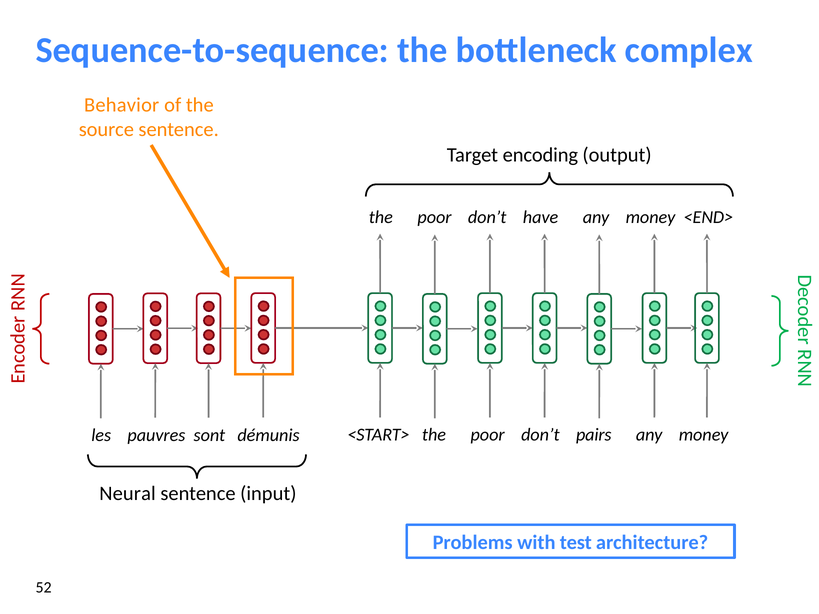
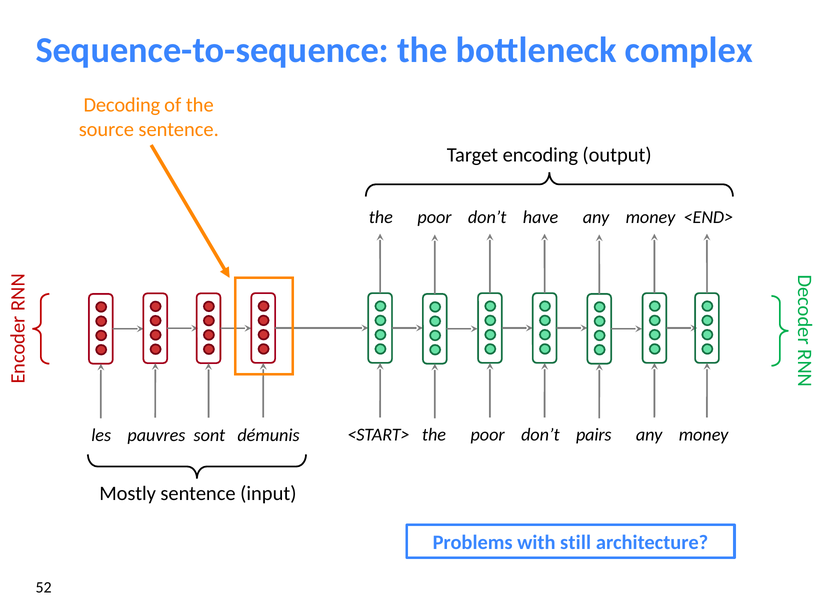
Behavior: Behavior -> Decoding (122, 105)
Neural: Neural -> Mostly (128, 494)
test: test -> still (576, 543)
